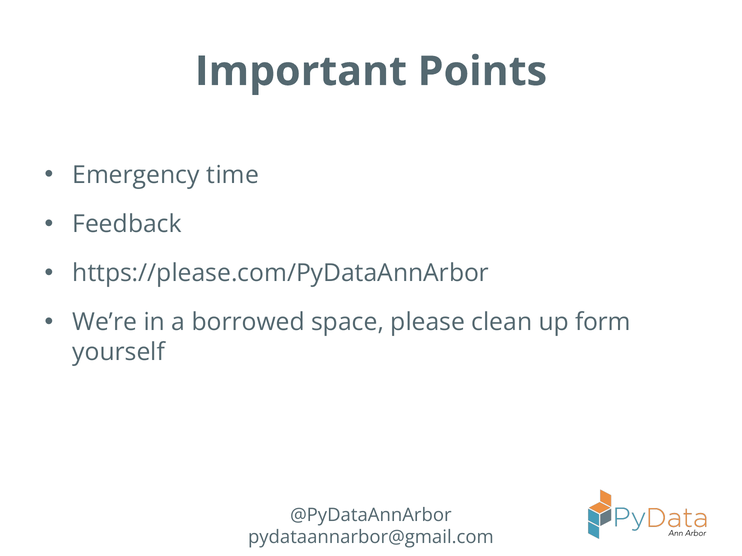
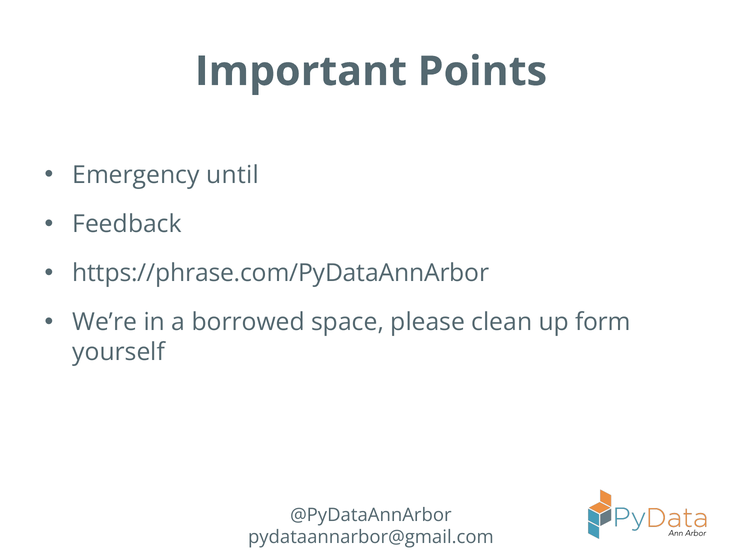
time: time -> until (233, 175)
https://please.com/PyDataAnnArbor: https://please.com/PyDataAnnArbor -> https://phrase.com/PyDataAnnArbor (281, 274)
